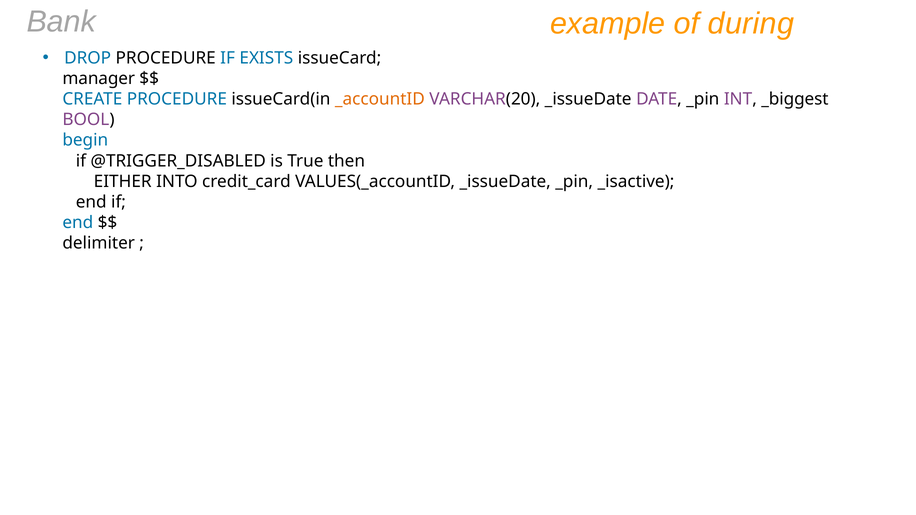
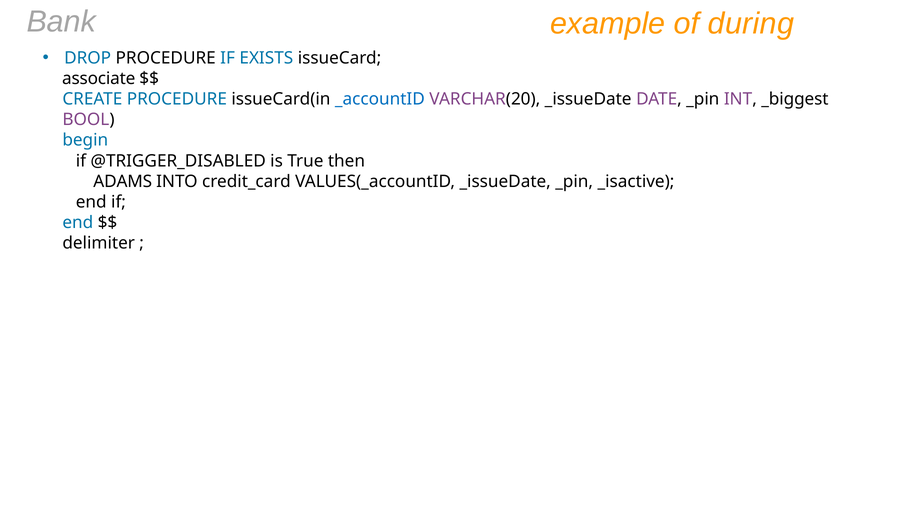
manager: manager -> associate (99, 78)
_accountID colour: orange -> blue (380, 99)
EITHER: EITHER -> ADAMS (123, 182)
